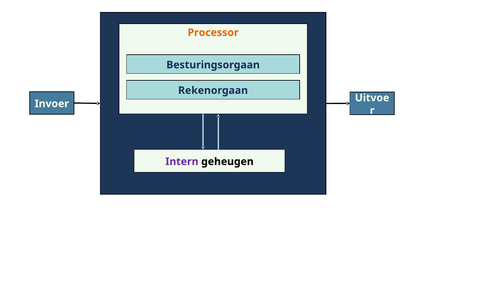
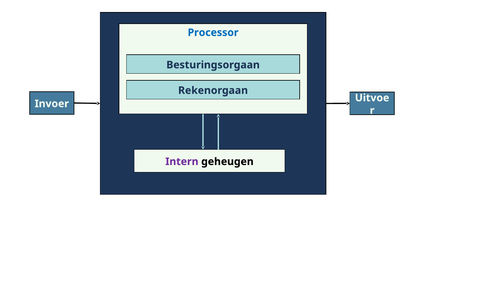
Processor colour: orange -> blue (213, 32)
